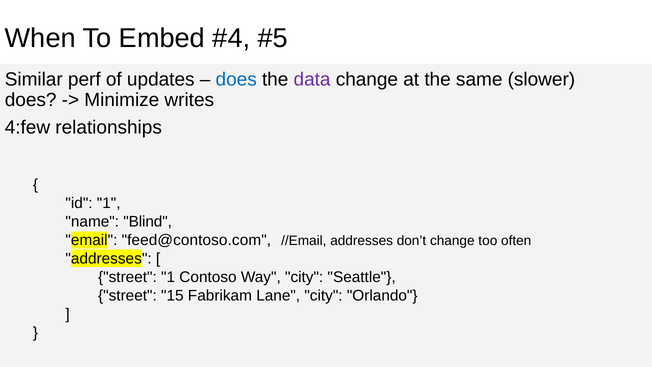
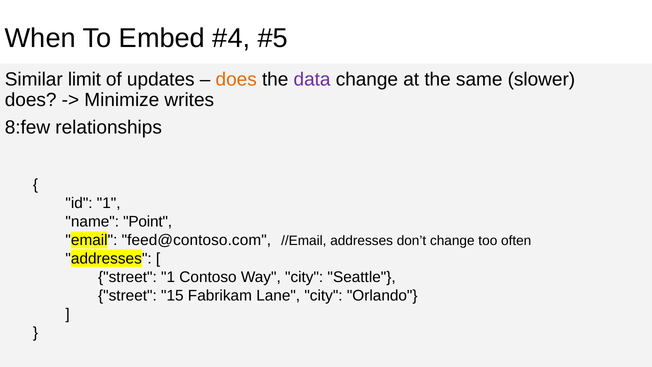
perf: perf -> limit (84, 79)
does colour: blue -> orange (236, 79)
4:few: 4:few -> 8:few (27, 127)
Blind: Blind -> Point (148, 221)
